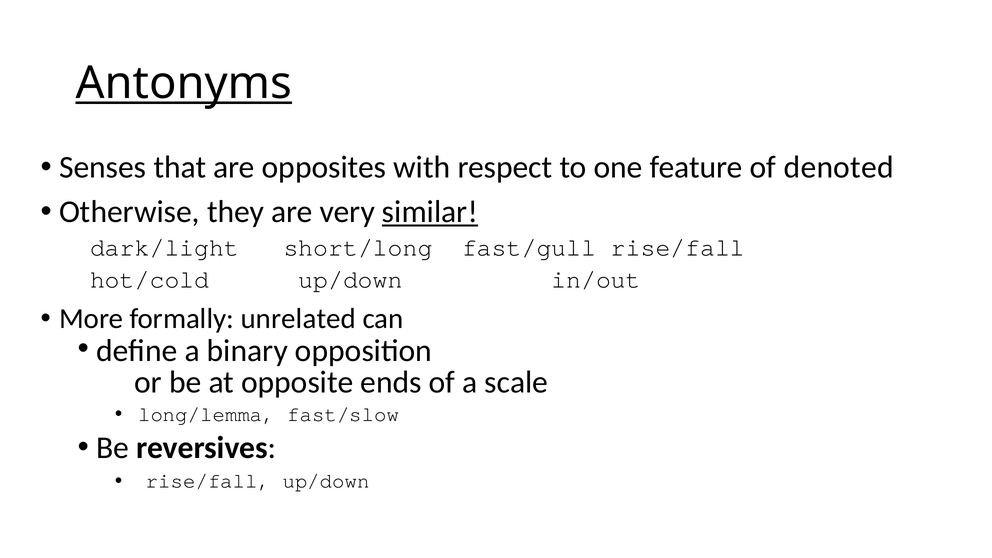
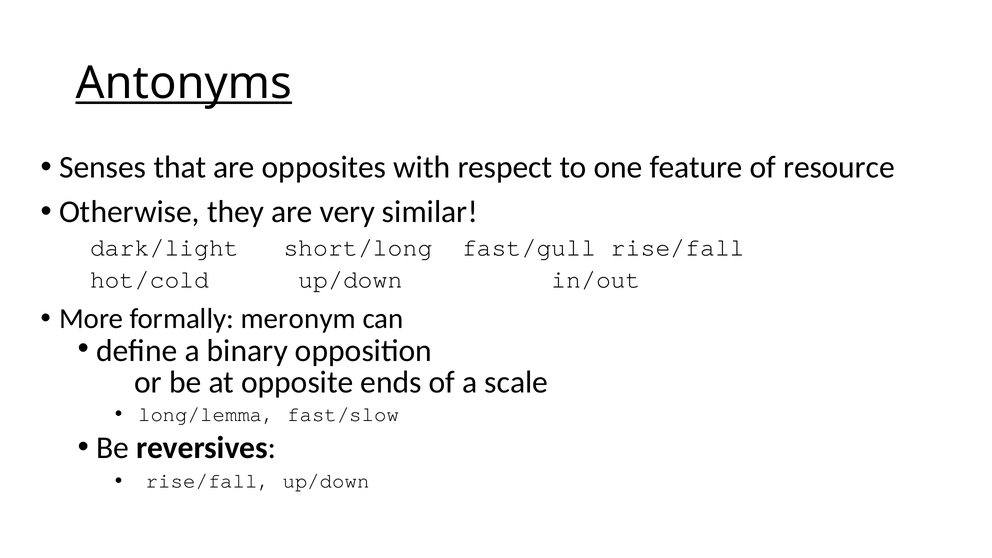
denoted: denoted -> resource (839, 167)
similar underline: present -> none (430, 212)
unrelated: unrelated -> meronym (298, 319)
